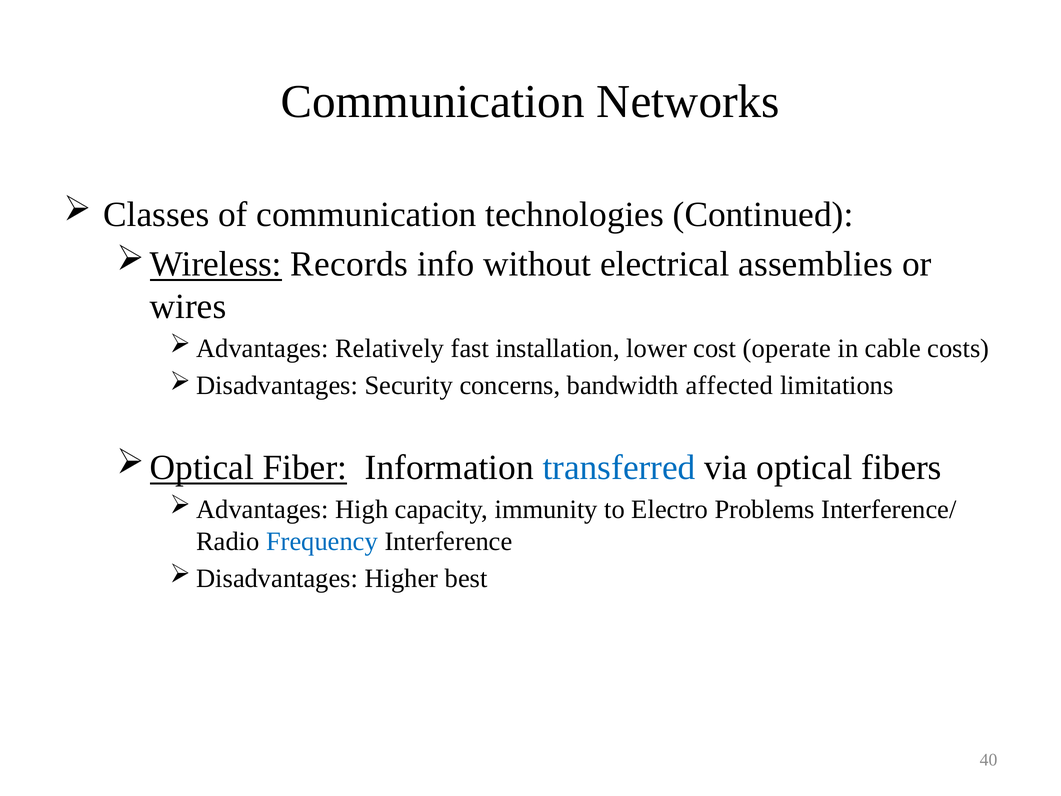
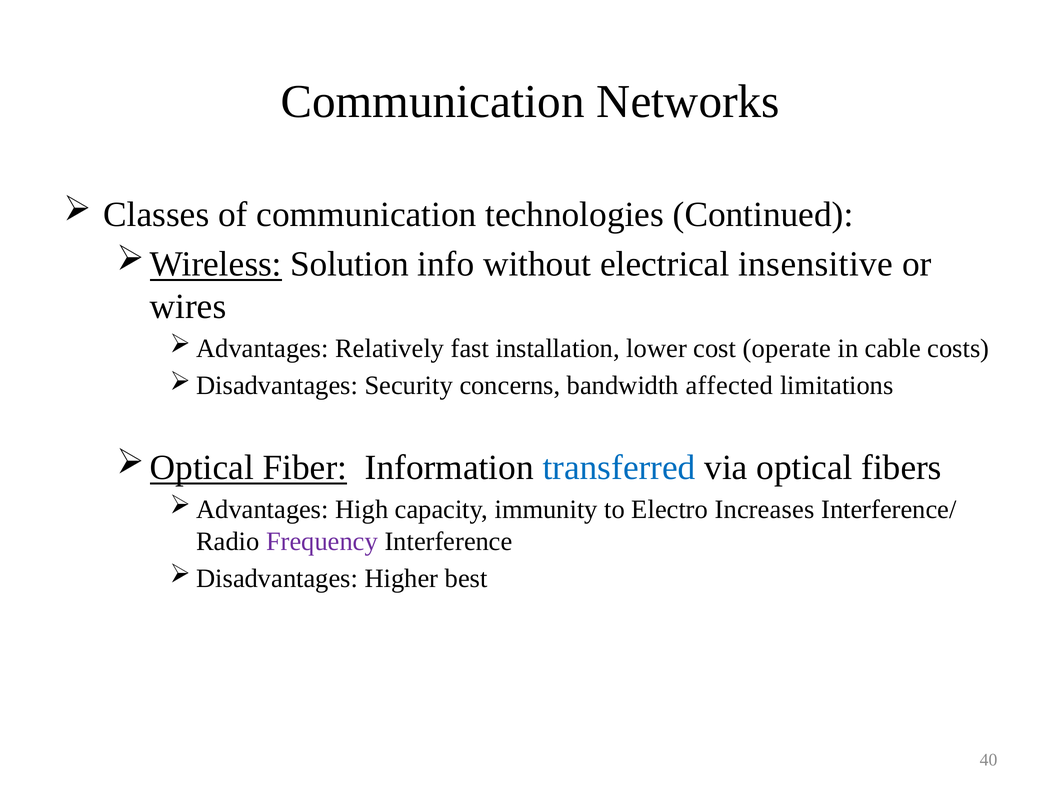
Records: Records -> Solution (349, 264)
assemblies: assemblies -> insensitive (816, 264)
Problems: Problems -> Increases (765, 509)
Frequency colour: blue -> purple (322, 541)
